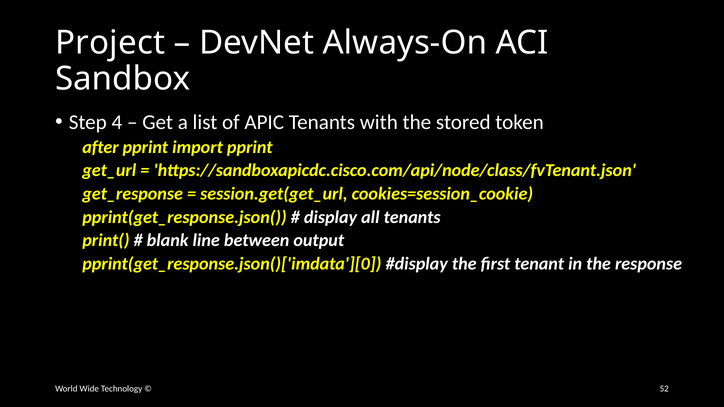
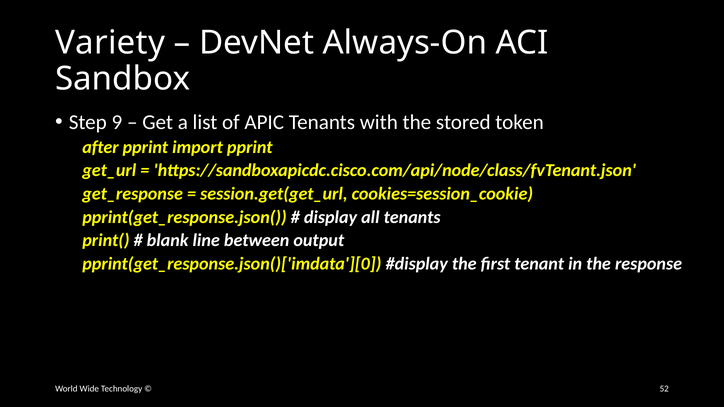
Project: Project -> Variety (110, 43)
4: 4 -> 9 (117, 122)
